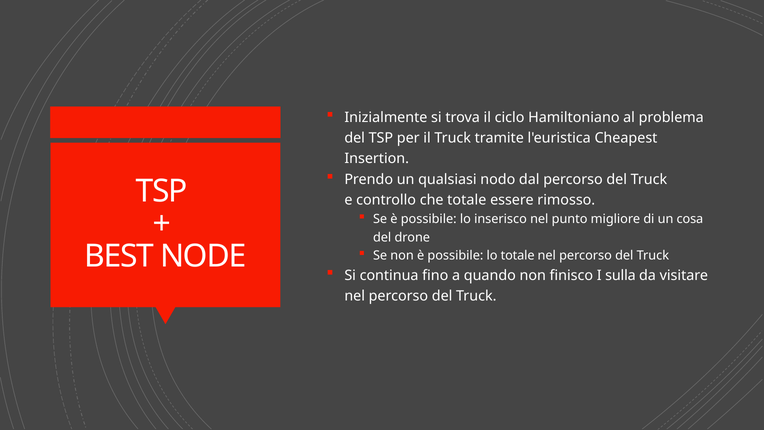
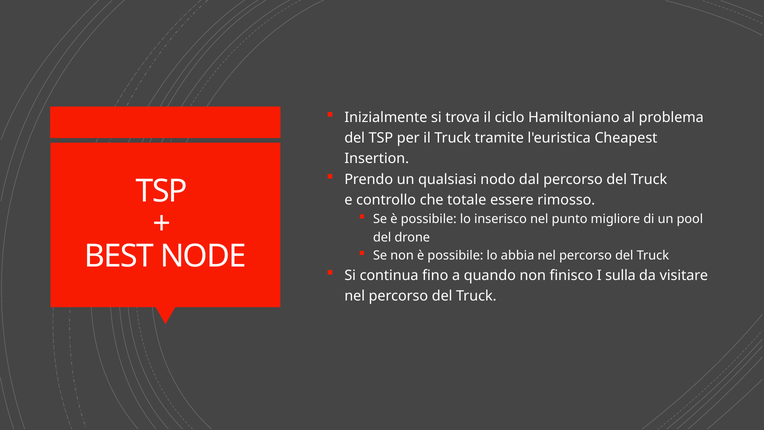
cosa: cosa -> pool (690, 219)
lo totale: totale -> abbia (518, 256)
